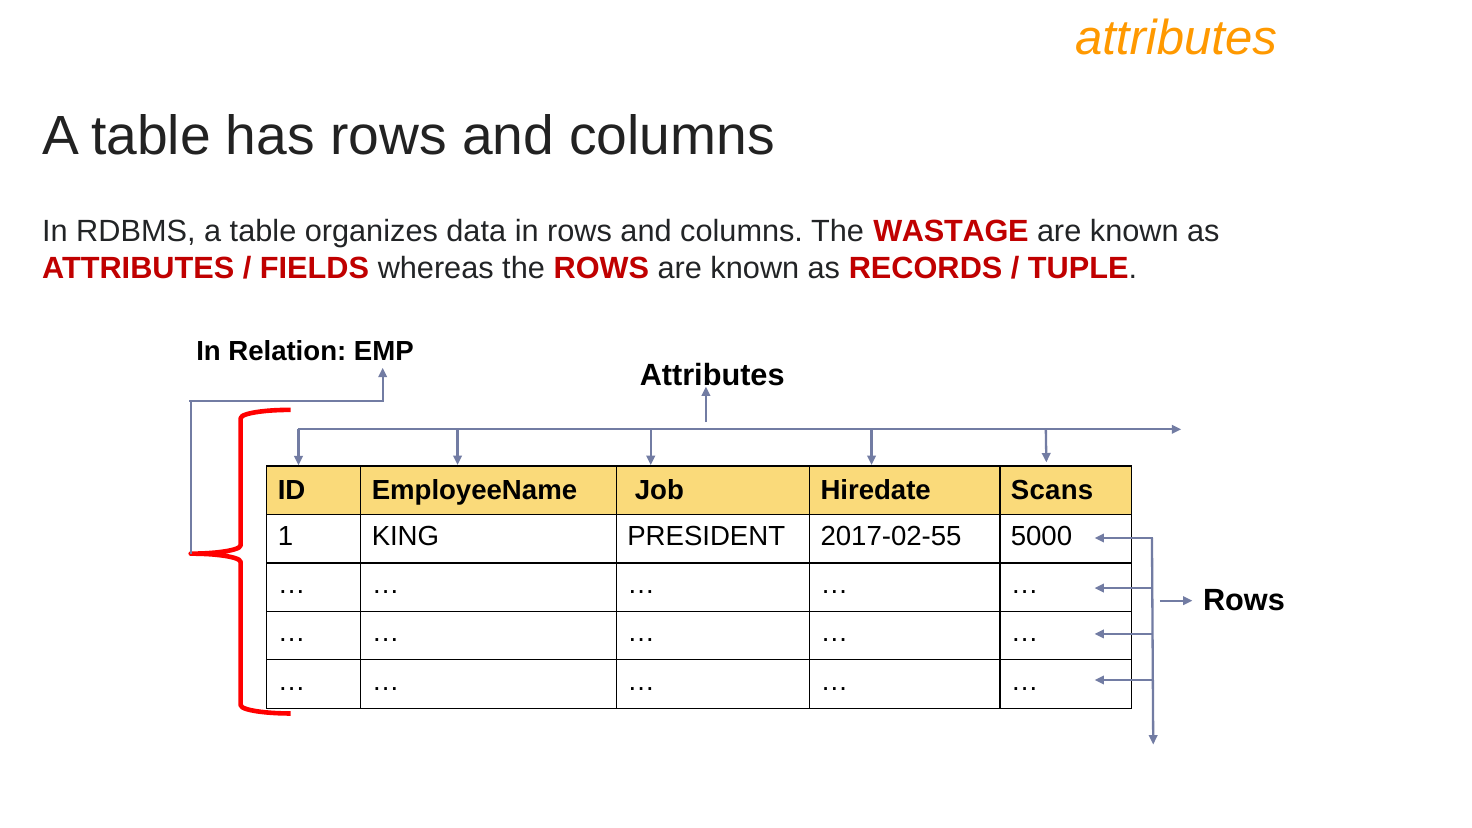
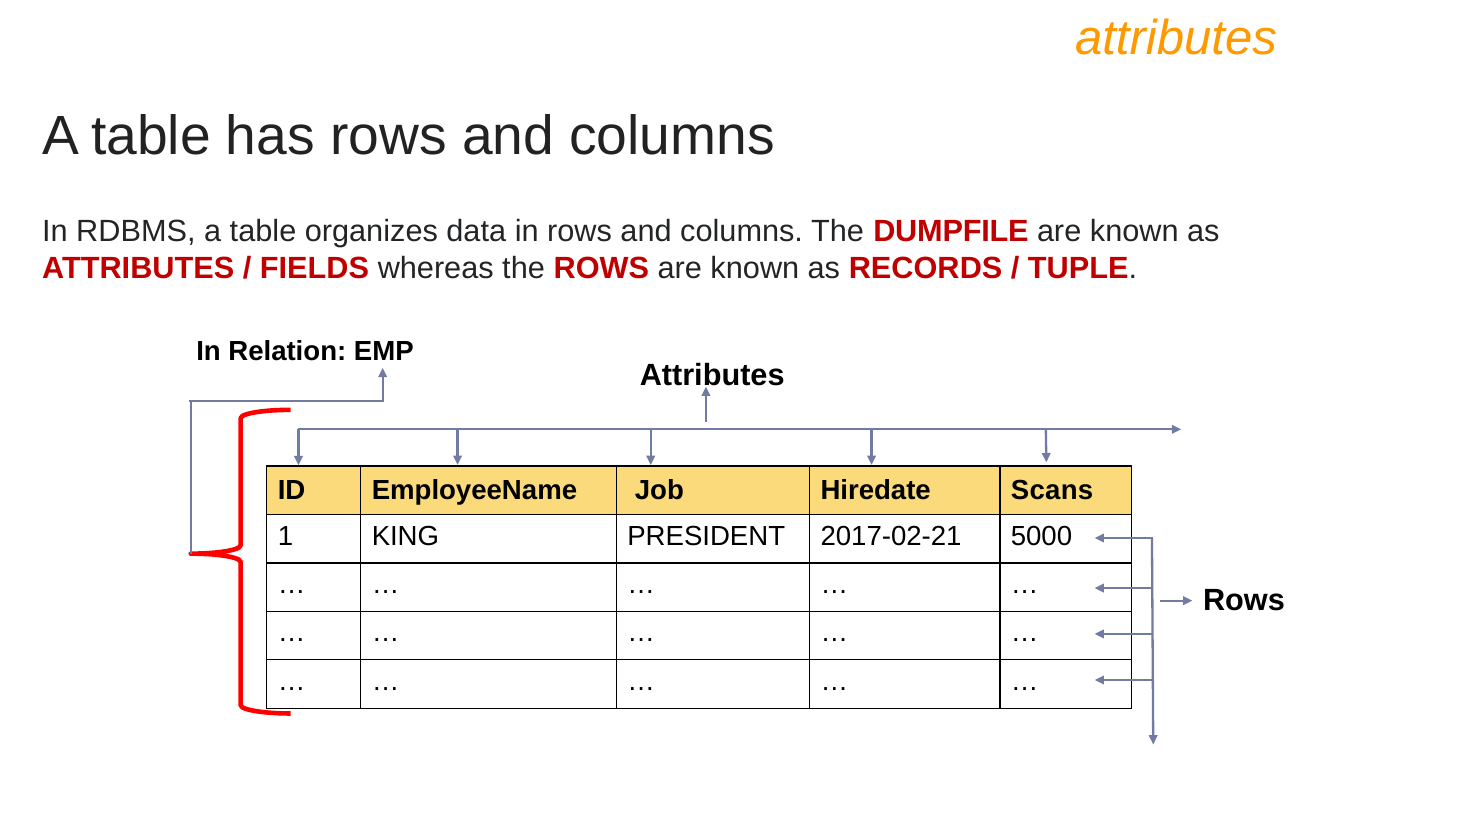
WASTAGE: WASTAGE -> DUMPFILE (951, 231)
2017-02-55: 2017-02-55 -> 2017-02-21 (891, 536)
